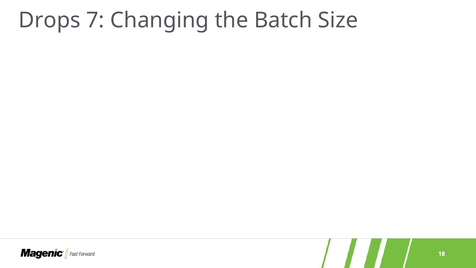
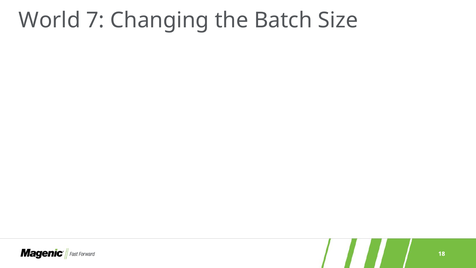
Drops: Drops -> World (50, 20)
